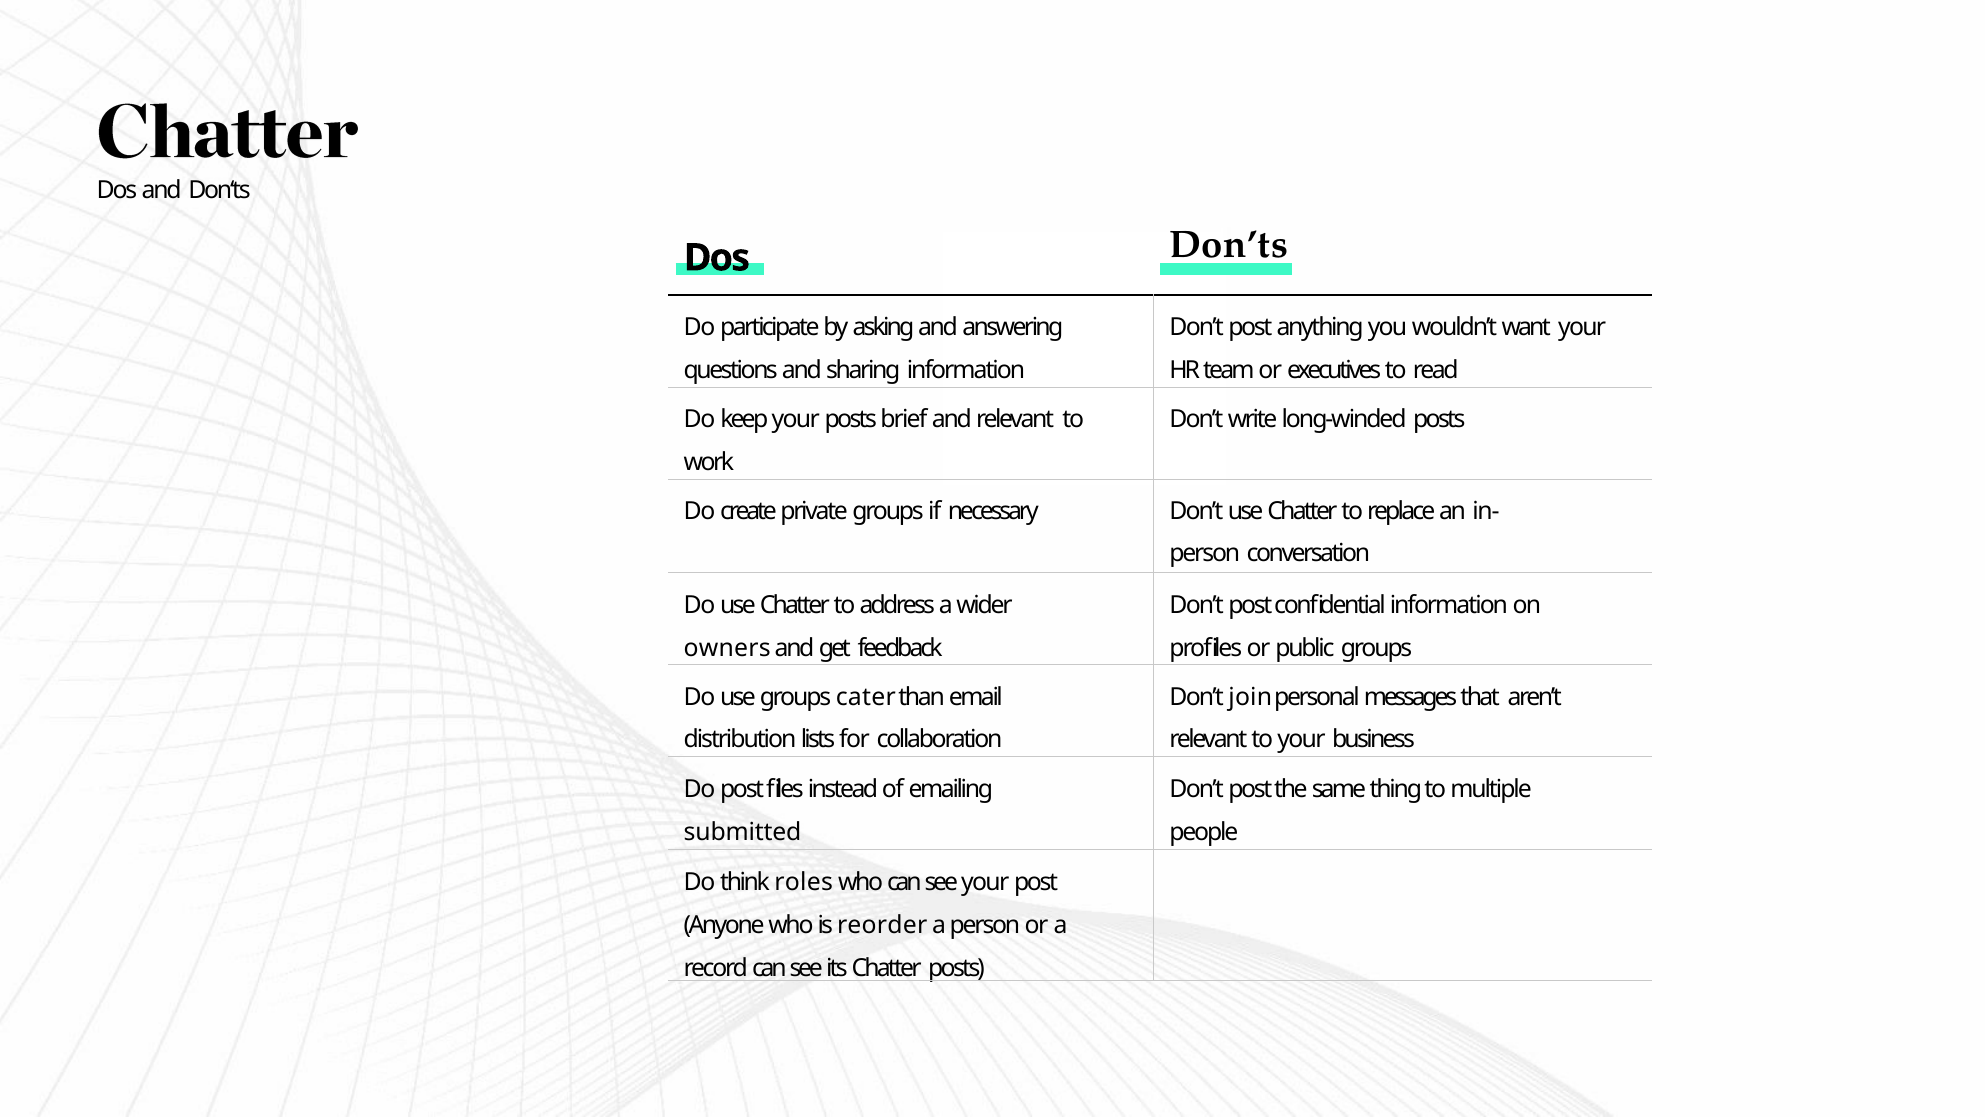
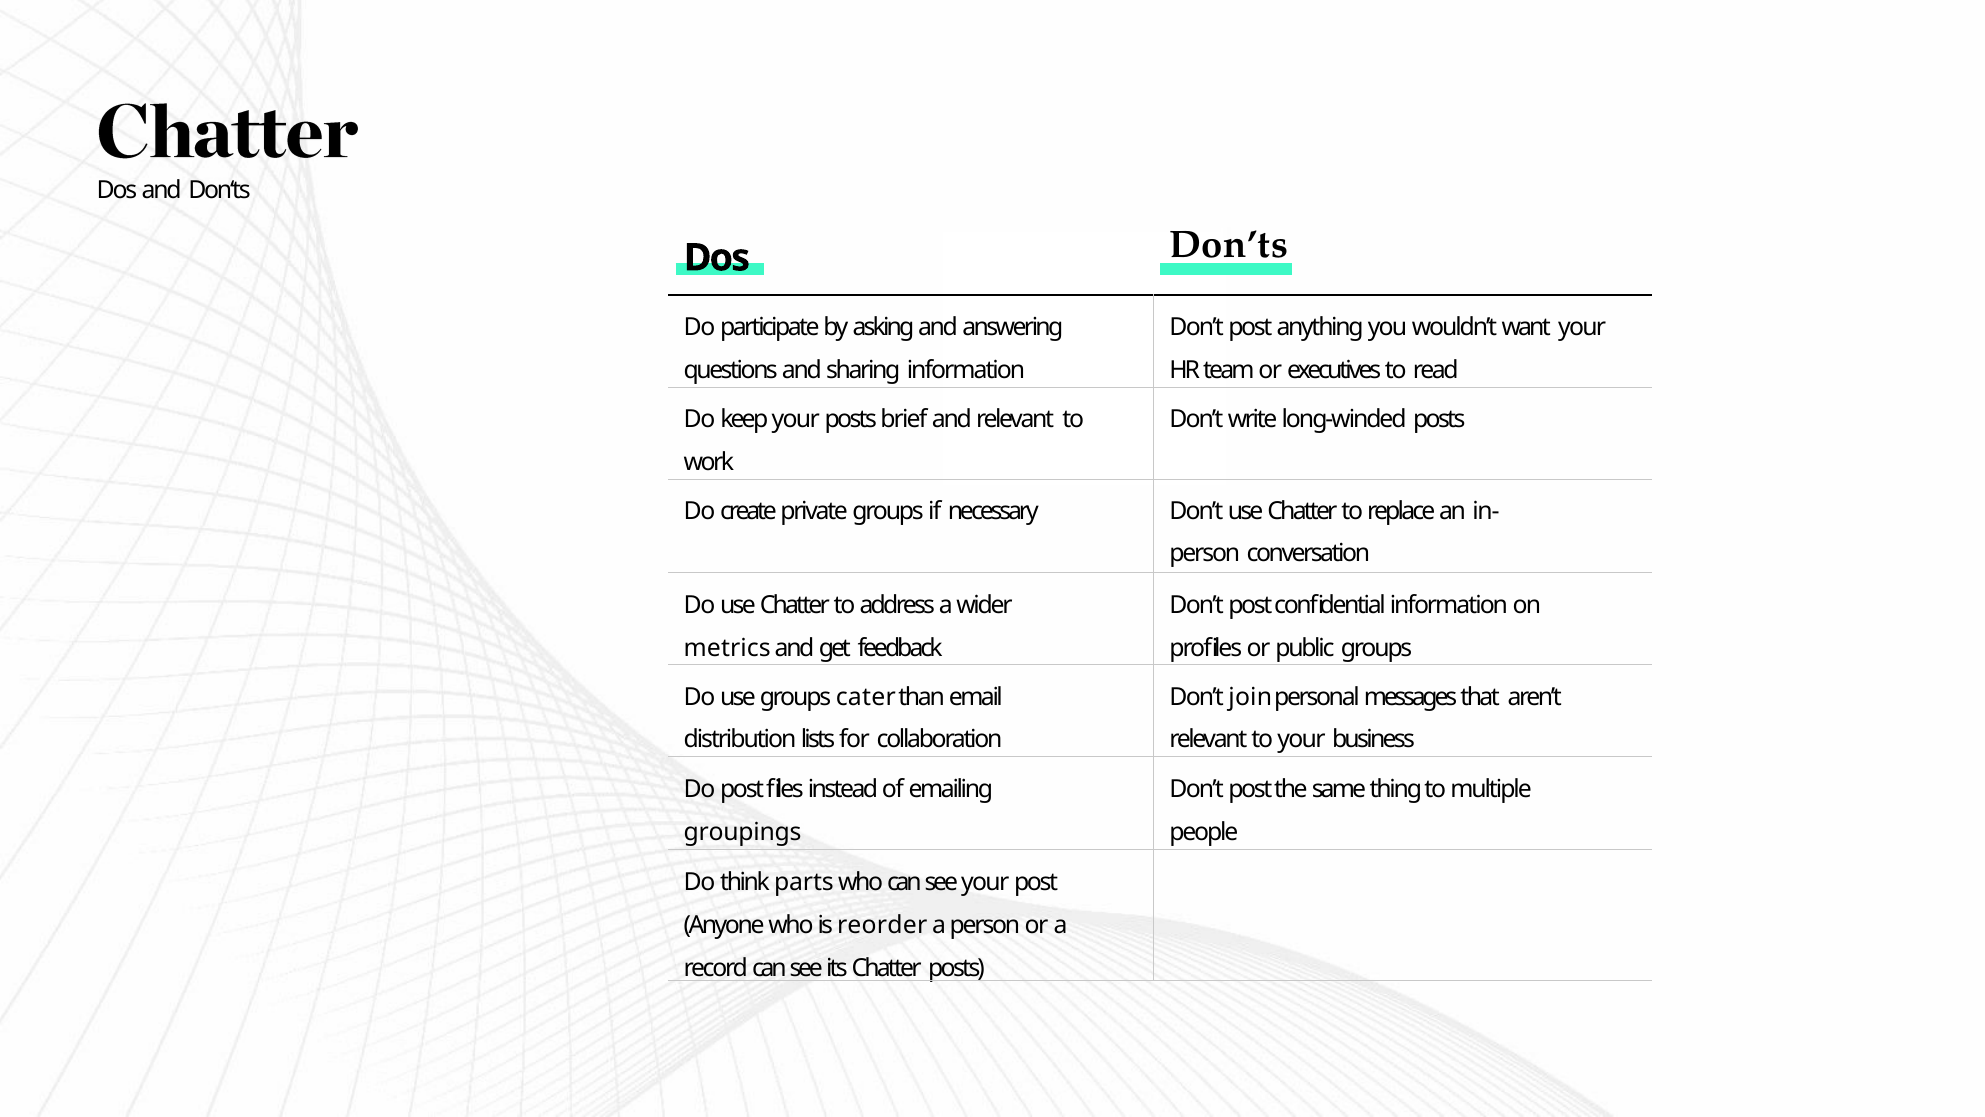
owners: owners -> metrics (727, 648)
submitted: submitted -> groupings (743, 832)
roles: roles -> parts (804, 882)
